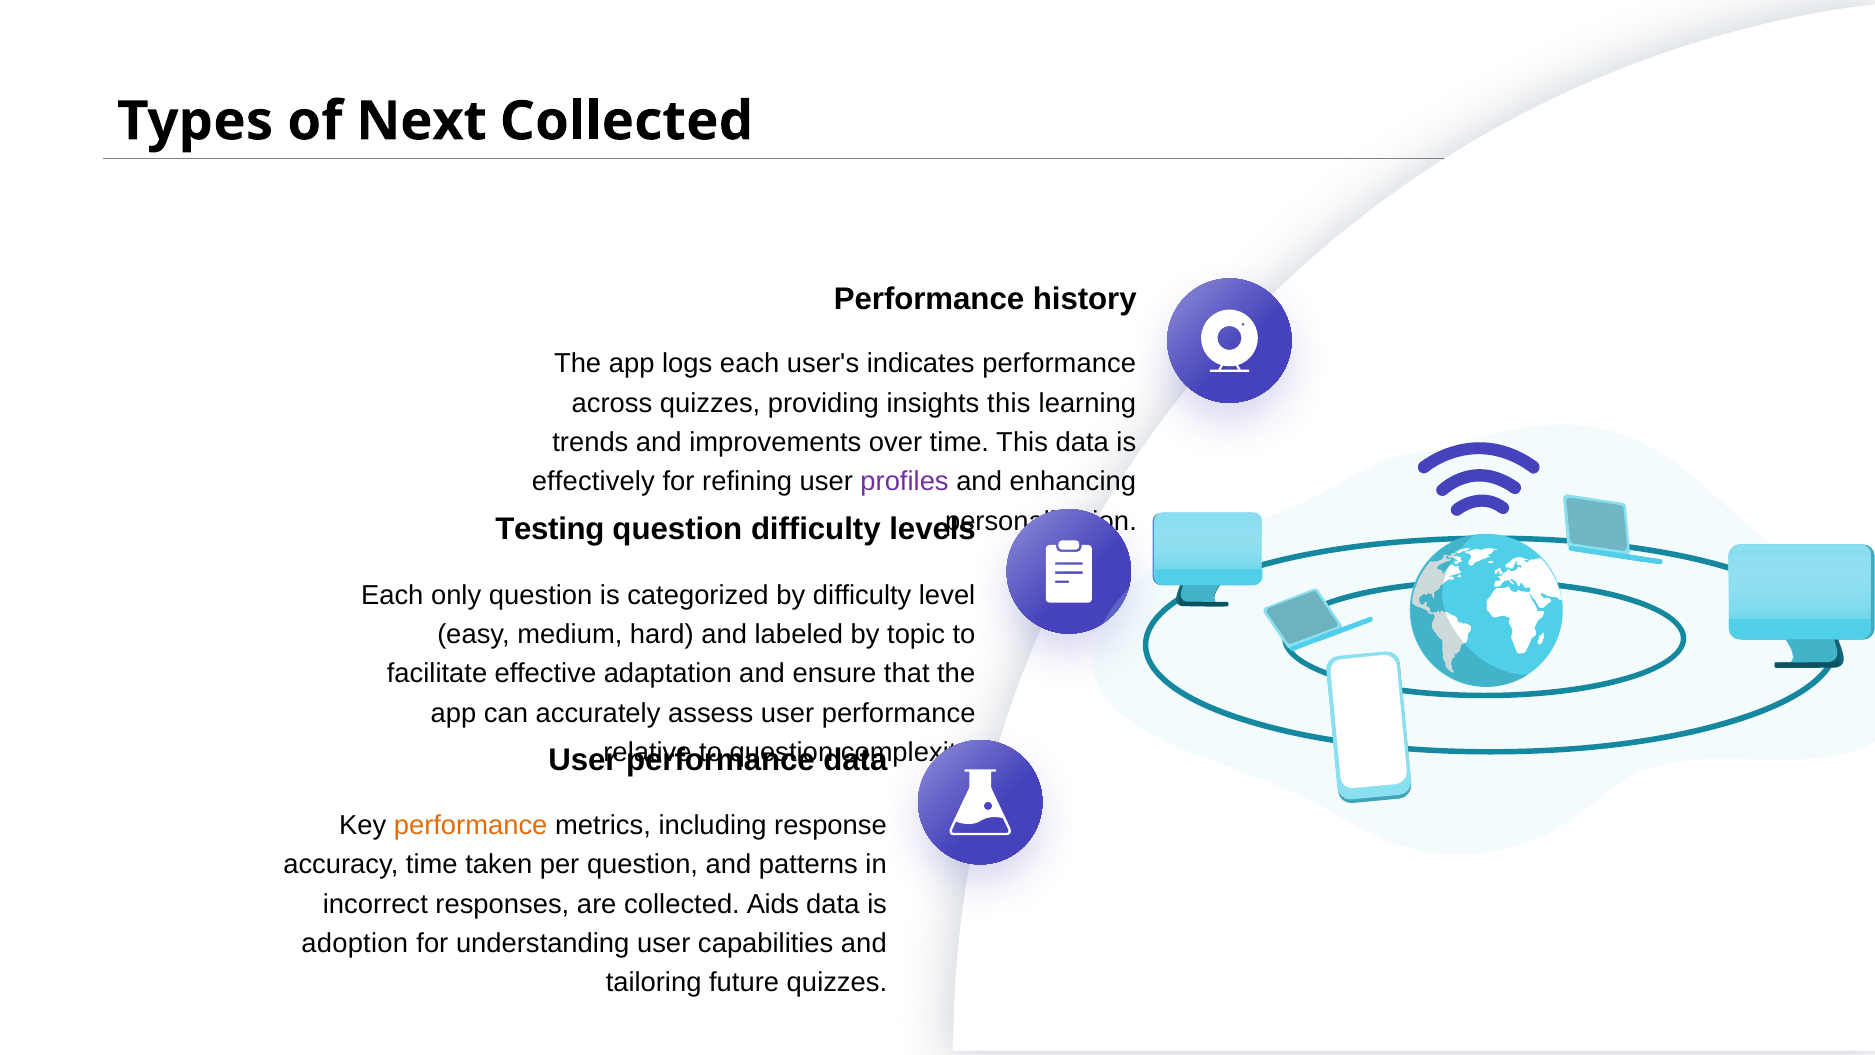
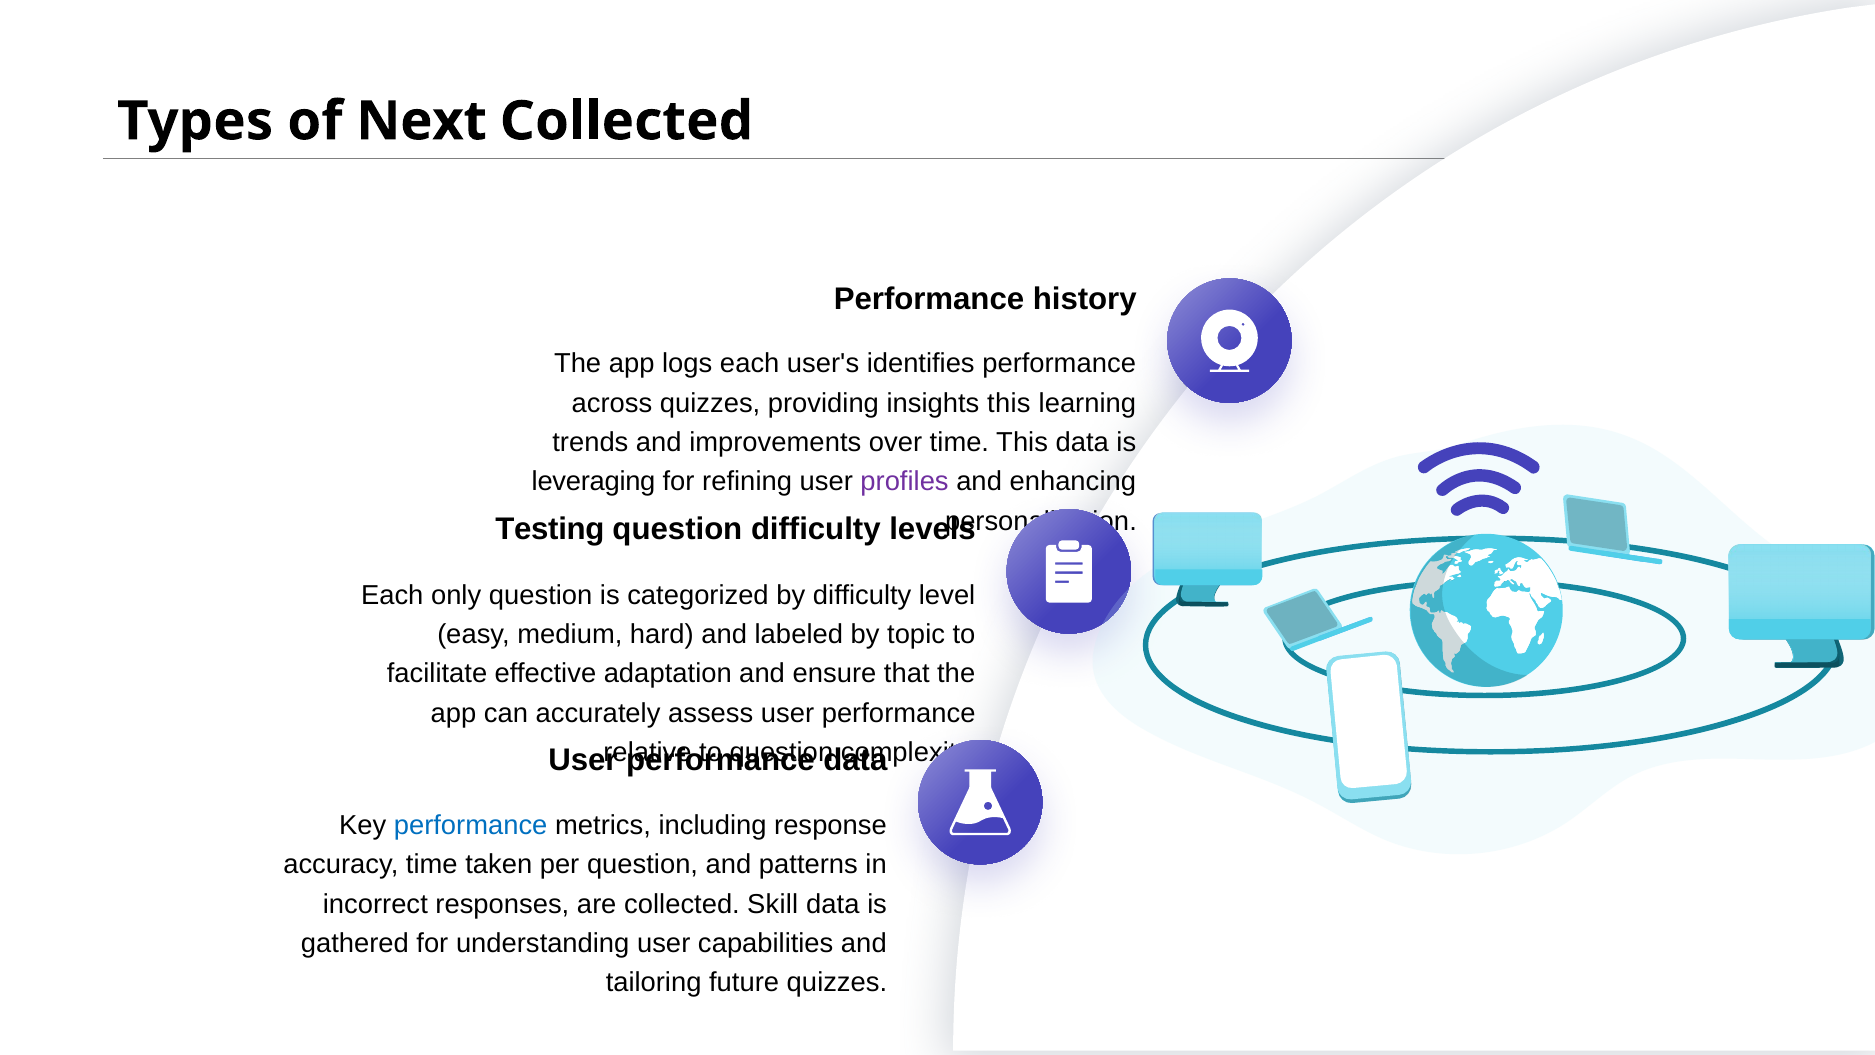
indicates: indicates -> identifies (921, 364)
effectively: effectively -> leveraging (594, 482)
performance colour: orange -> blue (471, 825)
Aids: Aids -> Skill (773, 904)
adoption: adoption -> gathered (355, 943)
